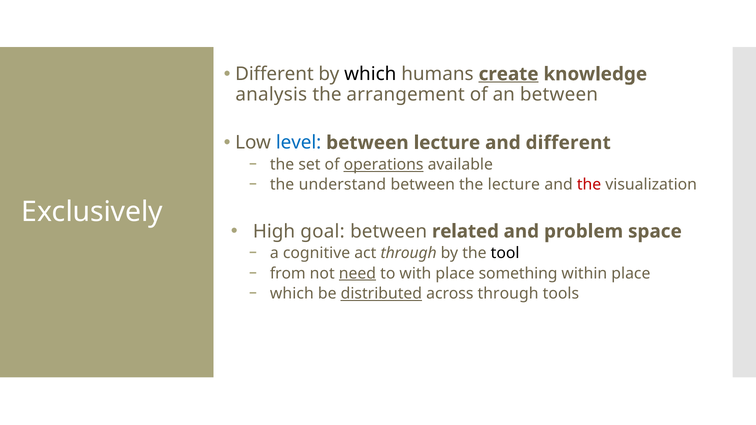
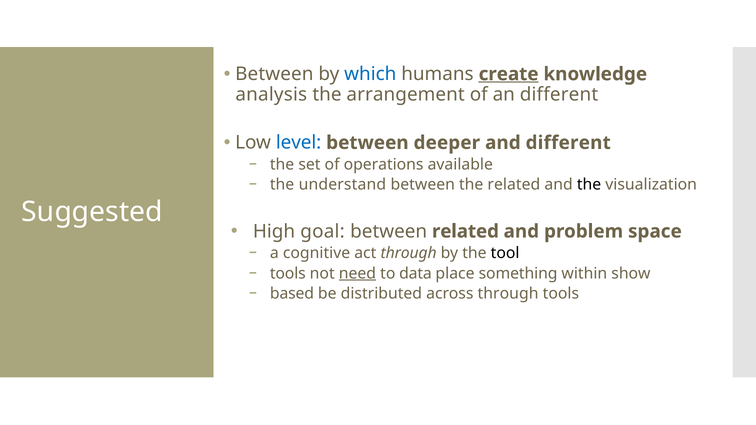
Different: Different -> Between (274, 74)
which colour: black -> blue (370, 74)
an between: between -> different (559, 94)
between lecture: lecture -> deeper (447, 143)
operations underline: present -> none (384, 165)
the lecture: lecture -> related (514, 185)
the colour: red -> black (589, 185)
Exclusively: Exclusively -> Suggested (92, 212)
from: from -> tools (288, 274)
with: with -> data (415, 274)
within place: place -> show (631, 274)
which: which -> based (292, 294)
distributed underline: present -> none (381, 294)
